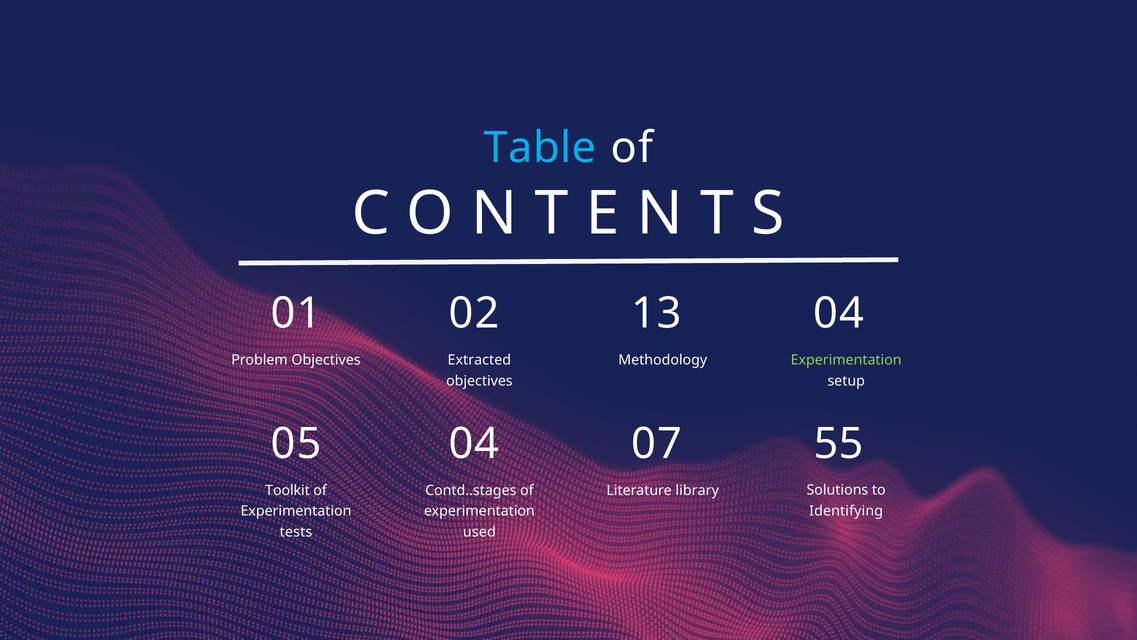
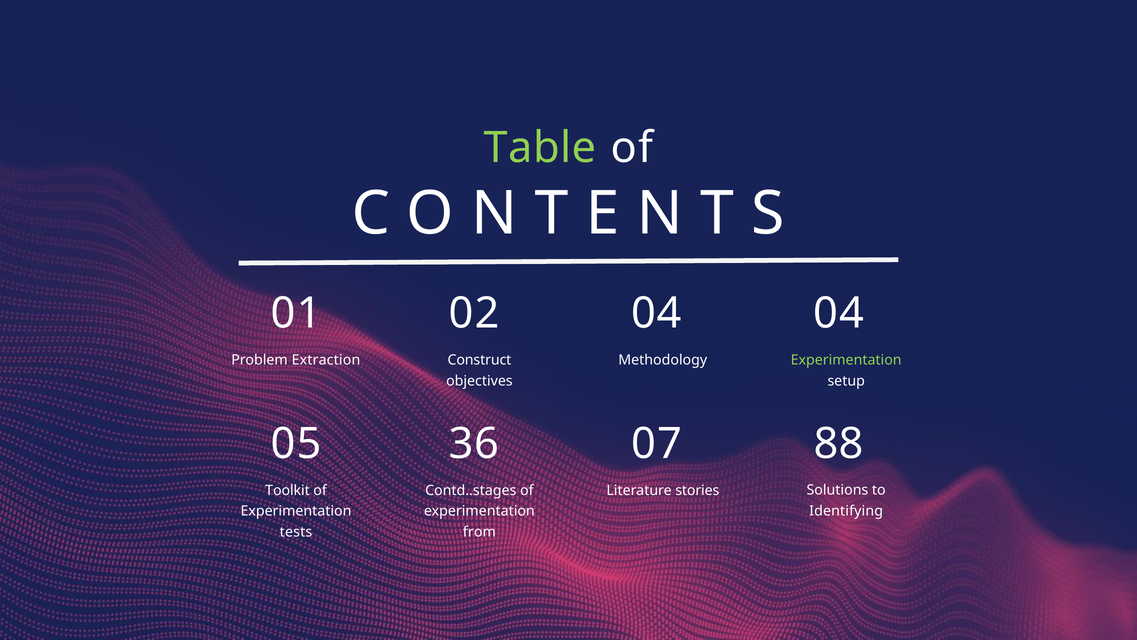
Table colour: light blue -> light green (540, 148)
02 13: 13 -> 04 (656, 313)
Problem Objectives: Objectives -> Extraction (326, 360)
Extracted: Extracted -> Construct (479, 360)
05 04: 04 -> 36 (474, 444)
55: 55 -> 88 (839, 444)
library: library -> stories (697, 490)
used: used -> from (479, 532)
